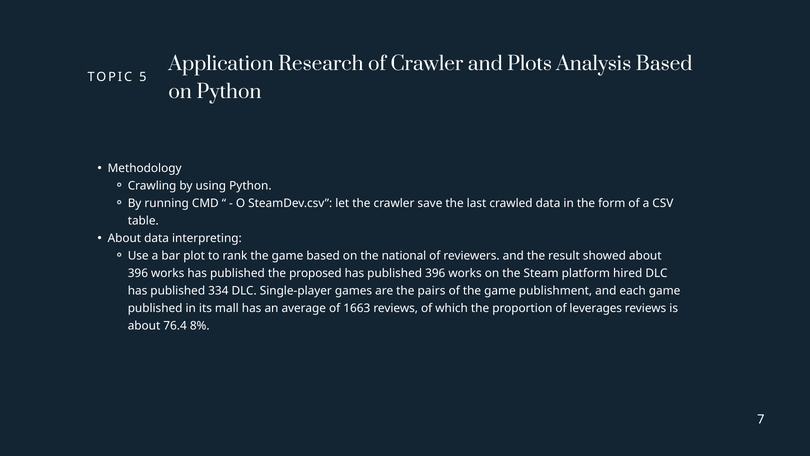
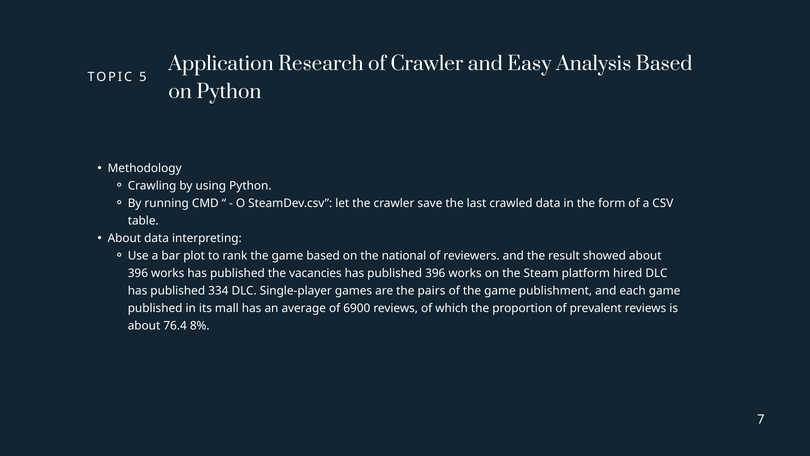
Plots: Plots -> Easy (529, 64)
proposed: proposed -> vacancies (315, 273)
1663: 1663 -> 6900 (357, 308)
leverages: leverages -> prevalent (596, 308)
